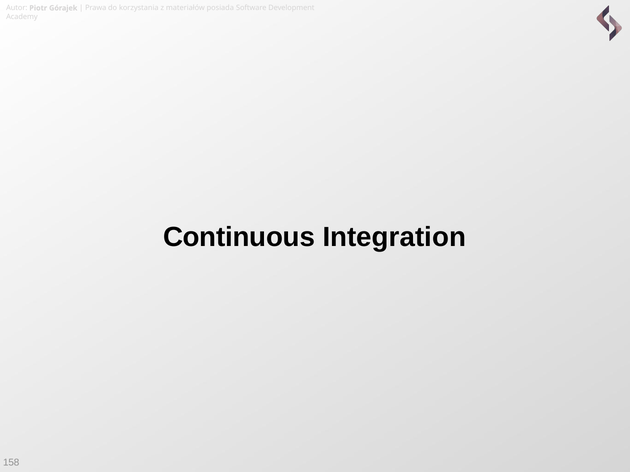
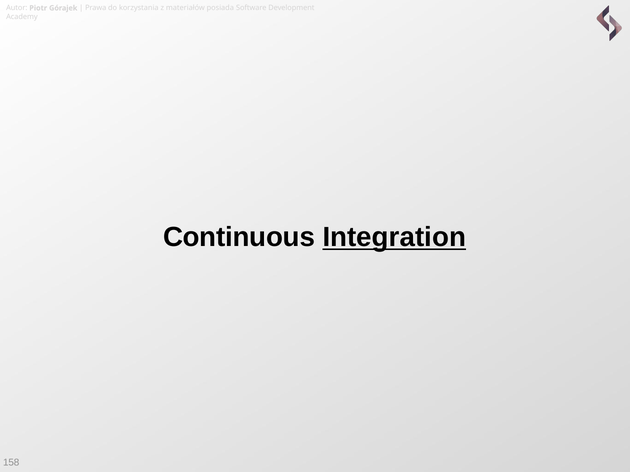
Integration underline: none -> present (394, 238)
